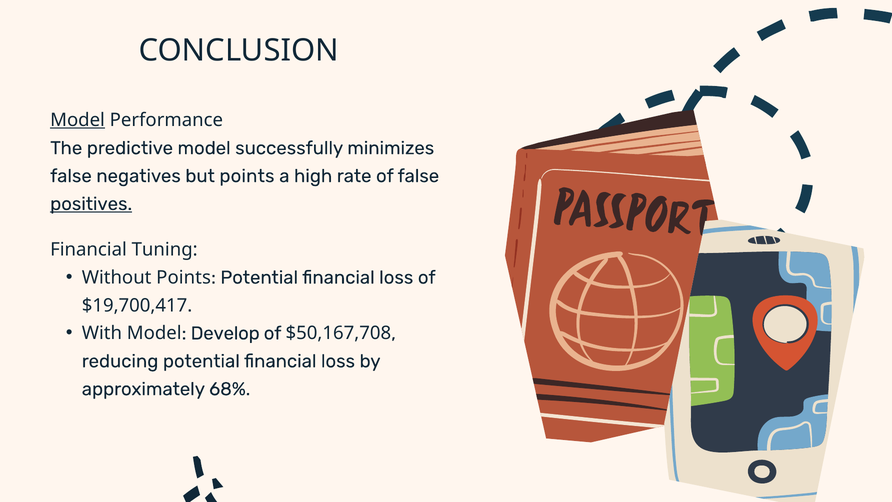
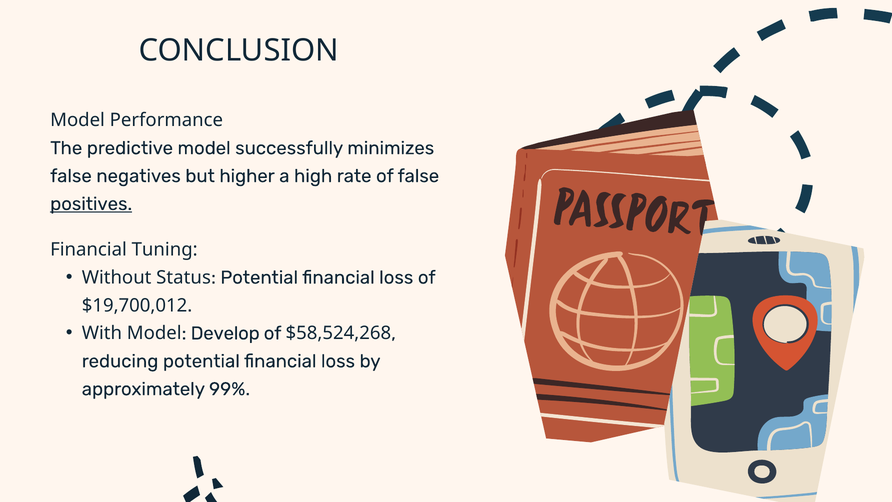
Model underline: present -> none (78, 120)
but points: points -> higher (247, 176)
Without Points: Points -> Status (184, 277)
$19,700,417: $19,700,417 -> $19,700,012 (135, 305)
$50,167,708: $50,167,708 -> $58,524,268 (338, 333)
68%: 68% -> 99% (230, 389)
